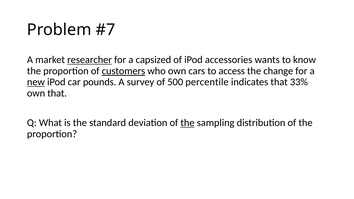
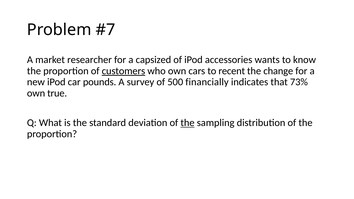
researcher underline: present -> none (90, 60)
access: access -> recent (232, 71)
new underline: present -> none (36, 82)
percentile: percentile -> financially (207, 82)
33%: 33% -> 73% (299, 82)
own that: that -> true (57, 93)
